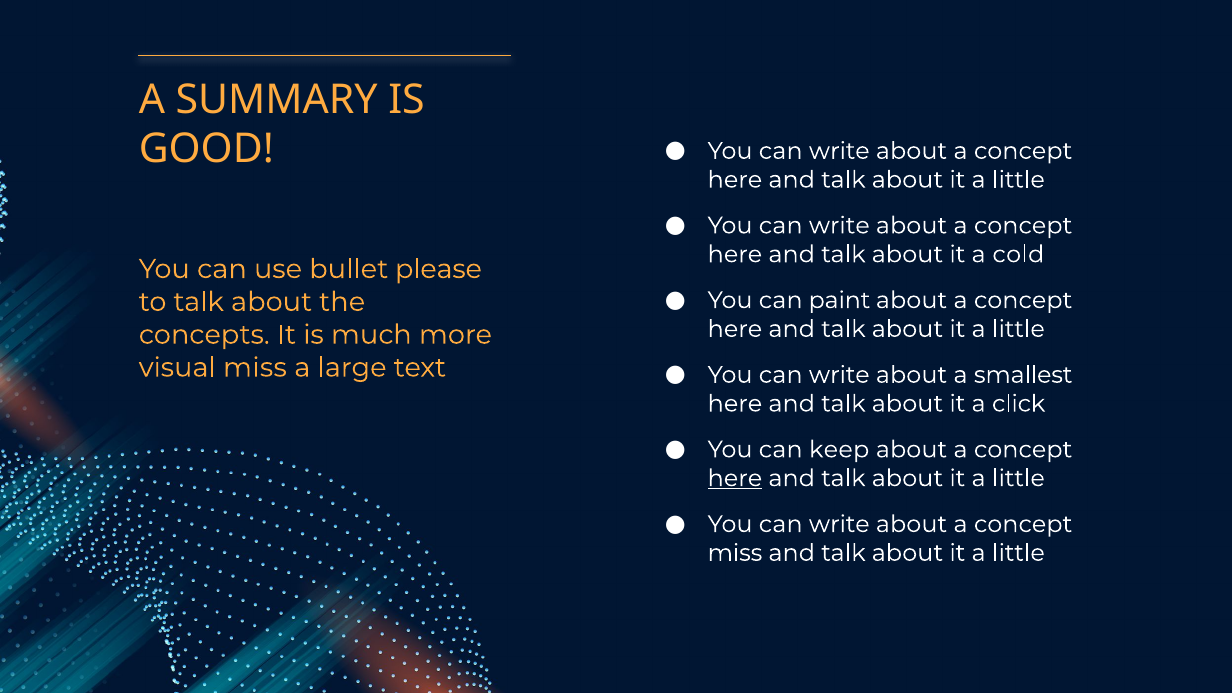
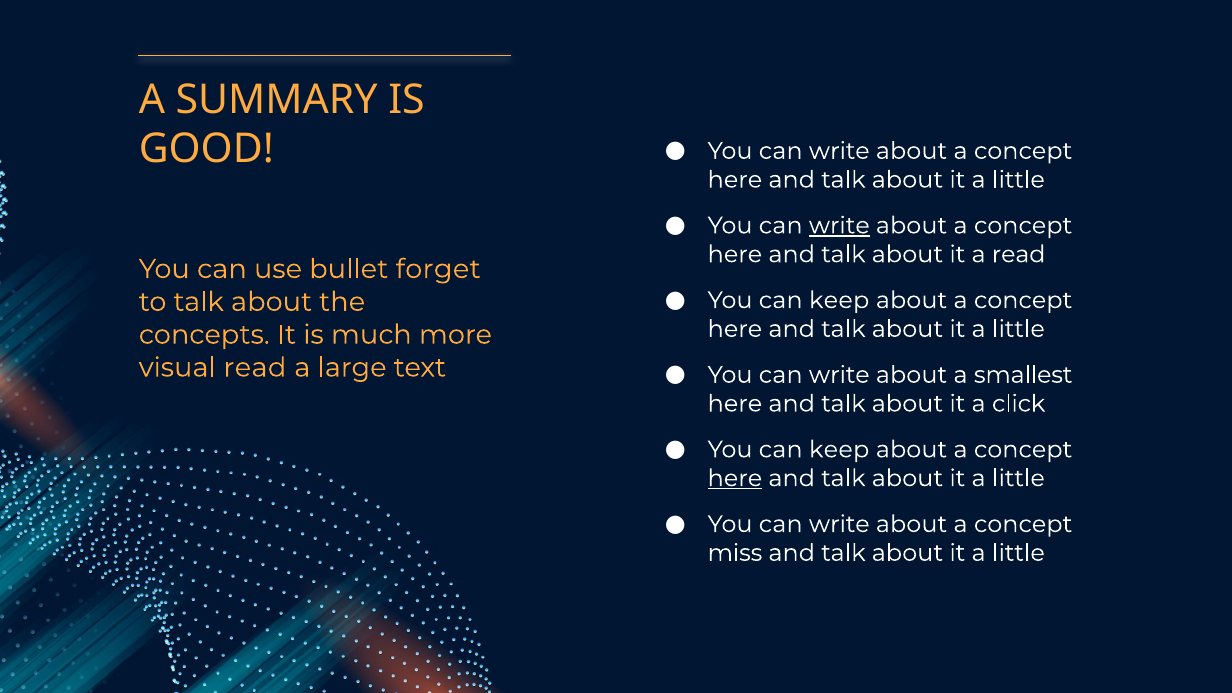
write underline: none -> present (839, 226)
a cold: cold -> read (1019, 254)
please: please -> forget (438, 269)
paint: paint -> keep (839, 300)
visual miss: miss -> read (255, 368)
